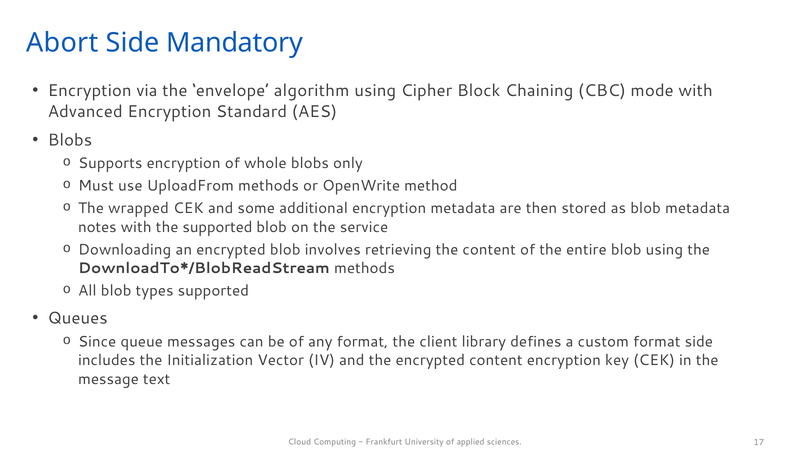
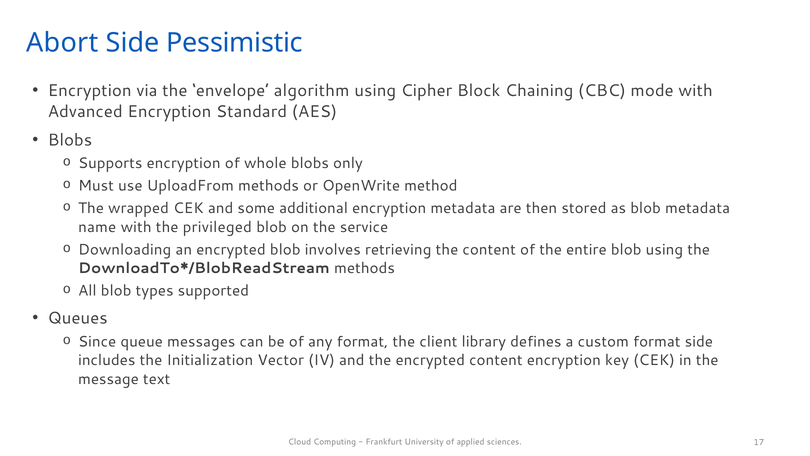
Mandatory: Mandatory -> Pessimistic (235, 43)
notes: notes -> name (97, 227)
the supported: supported -> privileged (217, 227)
